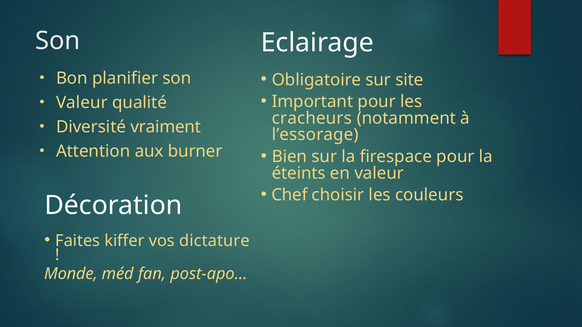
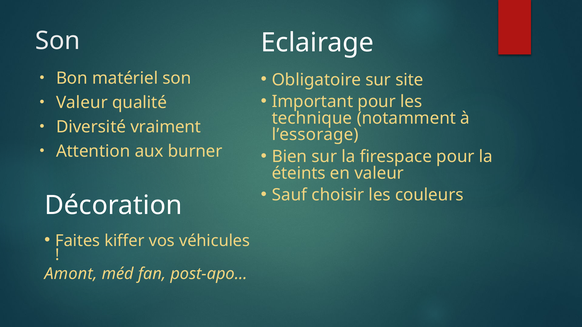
planifier: planifier -> matériel (125, 78)
cracheurs: cracheurs -> technique (312, 118)
Chef: Chef -> Sauf (289, 195)
dictature: dictature -> véhicules (215, 241)
Monde: Monde -> Amont (71, 274)
